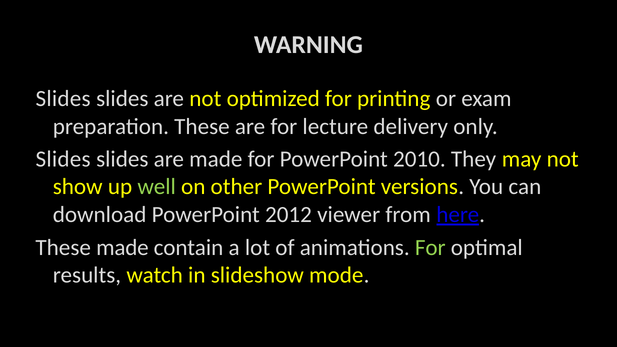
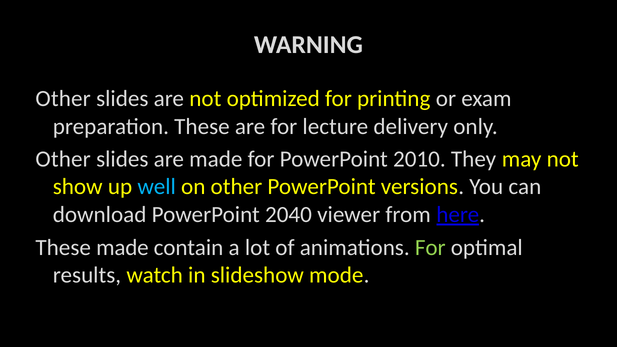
Slides: Slides -> Other (63, 99)
Slides: Slides -> Other (63, 159)
well colour: light green -> light blue (157, 187)
2012: 2012 -> 2040 (288, 214)
